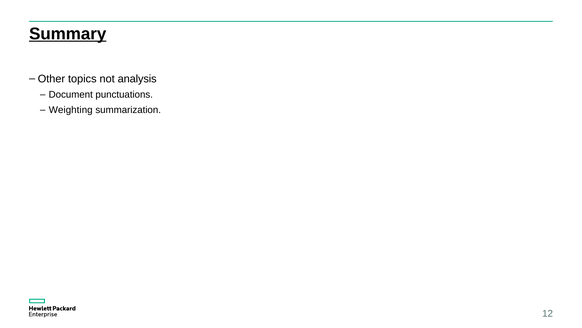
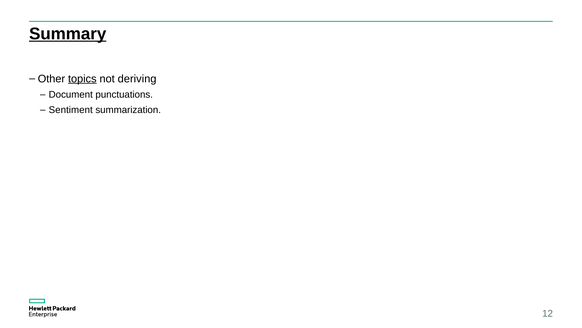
topics underline: none -> present (82, 79)
analysis: analysis -> deriving (137, 79)
Weighting: Weighting -> Sentiment (71, 110)
